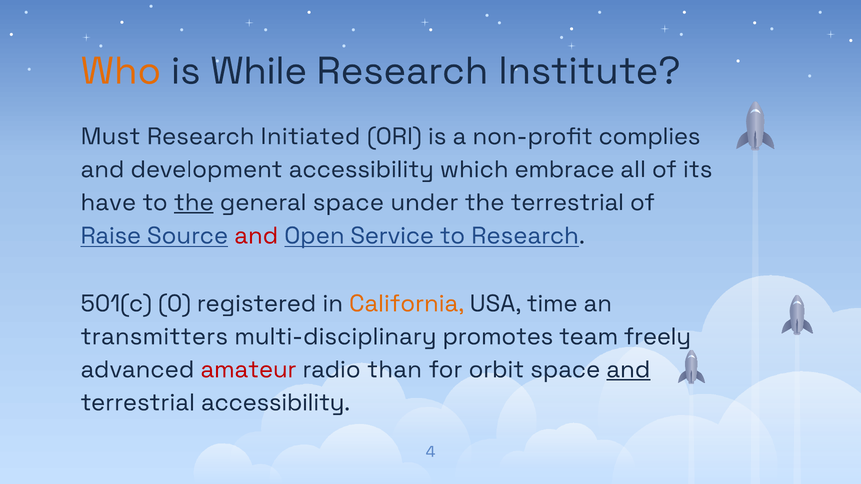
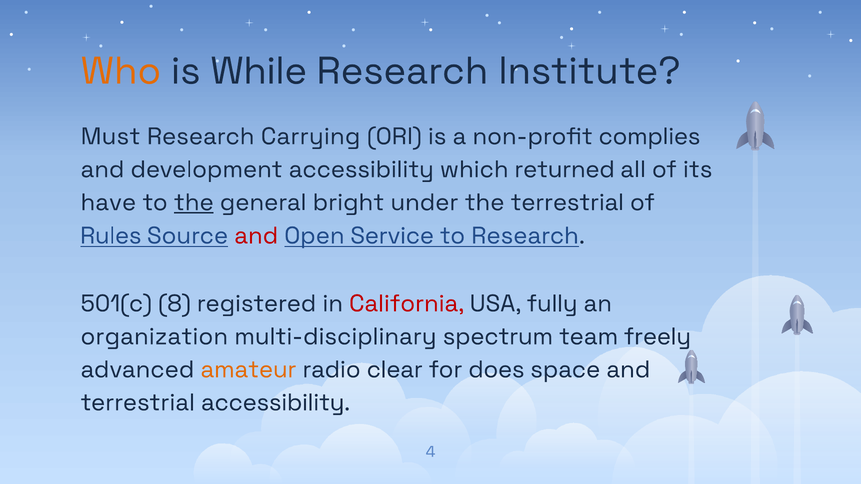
Initiated: Initiated -> Carrying (311, 136)
embrace: embrace -> returned (565, 169)
general space: space -> bright (348, 202)
Raise: Raise -> Rules (111, 236)
0: 0 -> 8 (175, 304)
California colour: orange -> red (407, 304)
time: time -> fully (552, 304)
transmitters: transmitters -> organization (154, 337)
promotes: promotes -> spectrum (498, 337)
amateur colour: red -> orange (248, 370)
than: than -> clear (395, 370)
orbit: orbit -> does (496, 370)
and underline: present -> none (628, 370)
